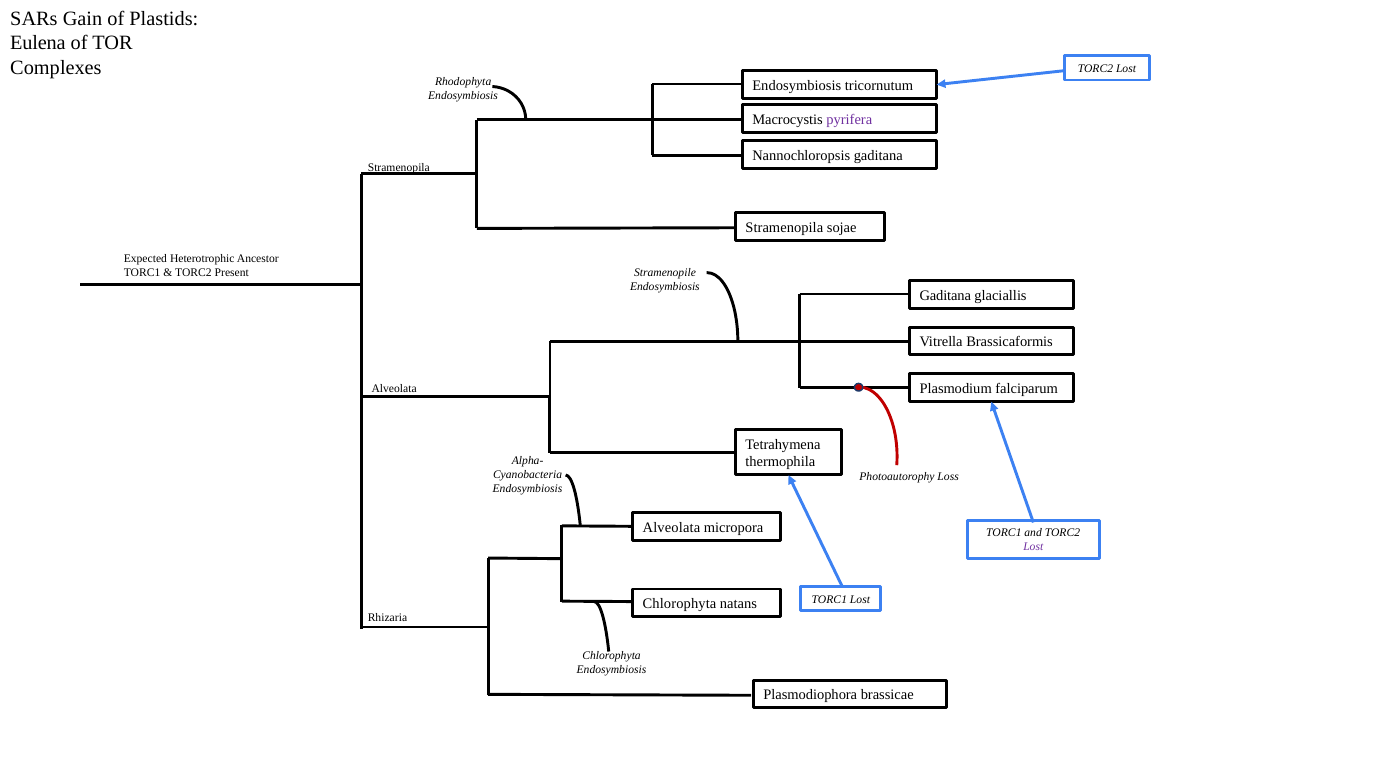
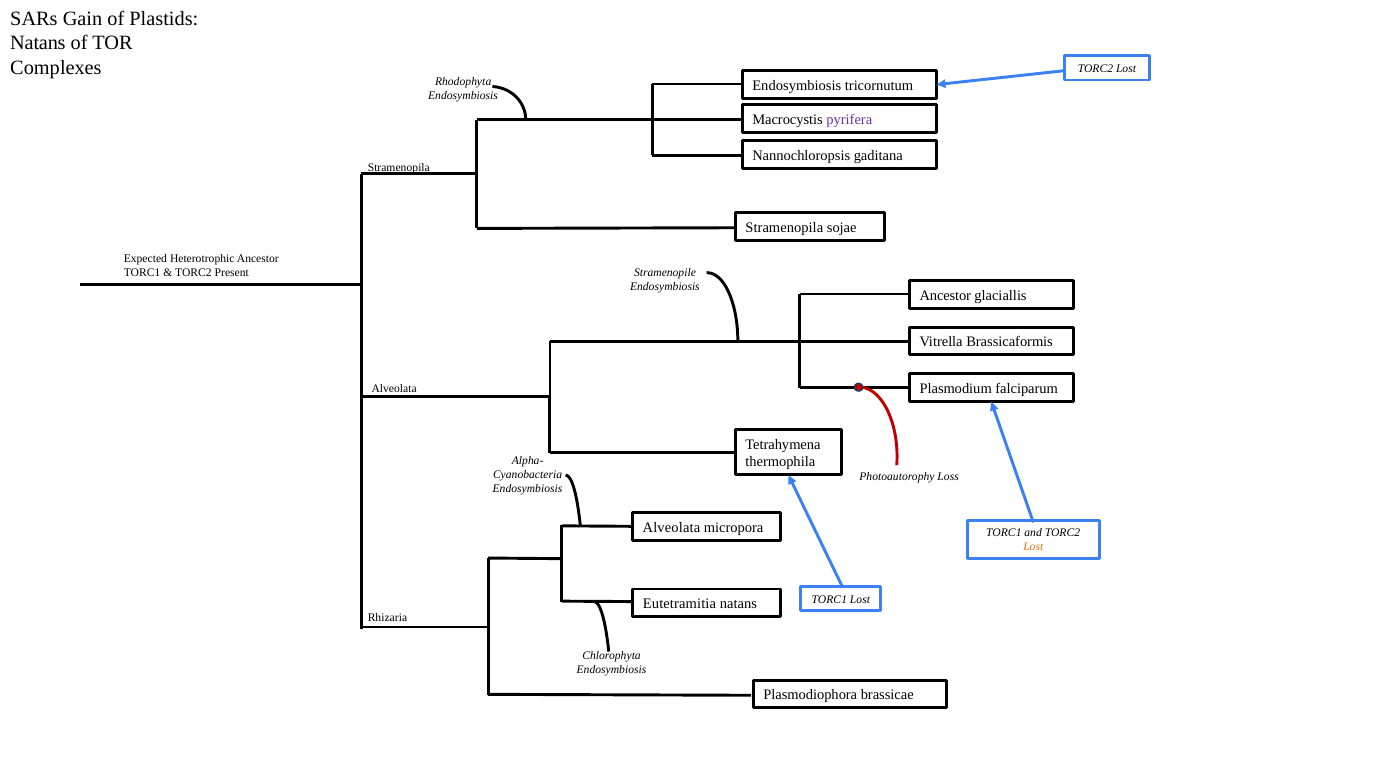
Eulena: Eulena -> Natans (38, 43)
Gaditana: Gaditana -> Ancestor (945, 296)
Lost colour: purple -> orange (1033, 547)
Chlorophyta: Chlorophyta -> Eutetramitia (679, 604)
